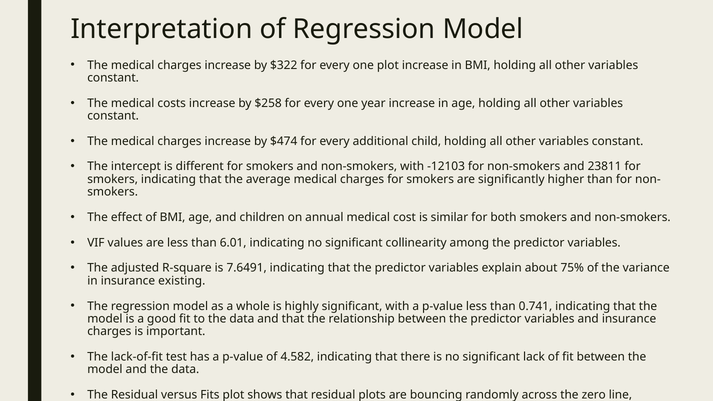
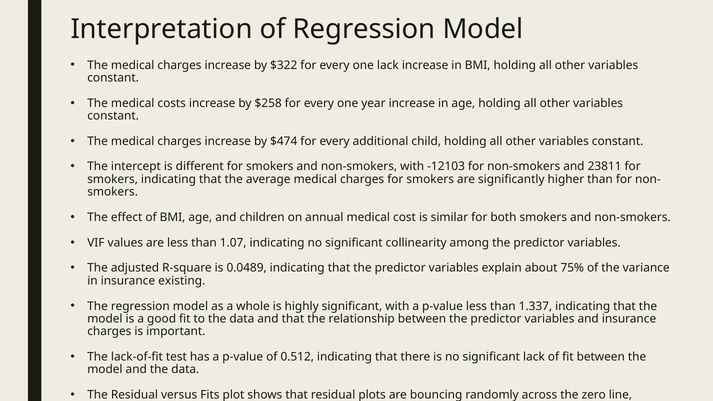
one plot: plot -> lack (388, 65)
6.01: 6.01 -> 1.07 (233, 243)
7.6491: 7.6491 -> 0.0489 (247, 268)
0.741: 0.741 -> 1.337 (535, 306)
4.582: 4.582 -> 0.512 (297, 357)
